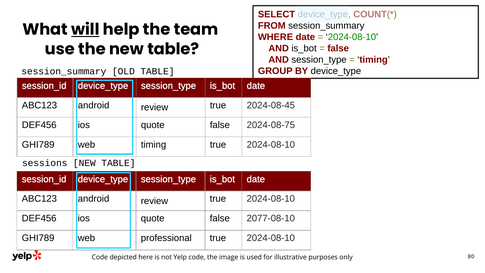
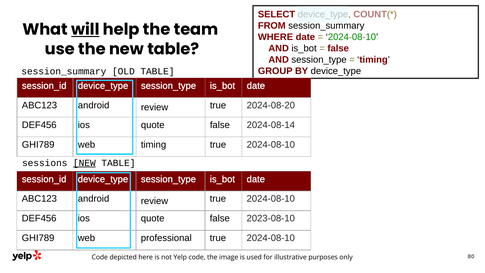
2024-08-45: 2024-08-45 -> 2024-08-20 (271, 105)
2024-08-75: 2024-08-75 -> 2024-08-14 (271, 125)
NEW underline: none -> present (84, 163)
2077-08-10: 2077-08-10 -> 2023-08-10 (271, 218)
